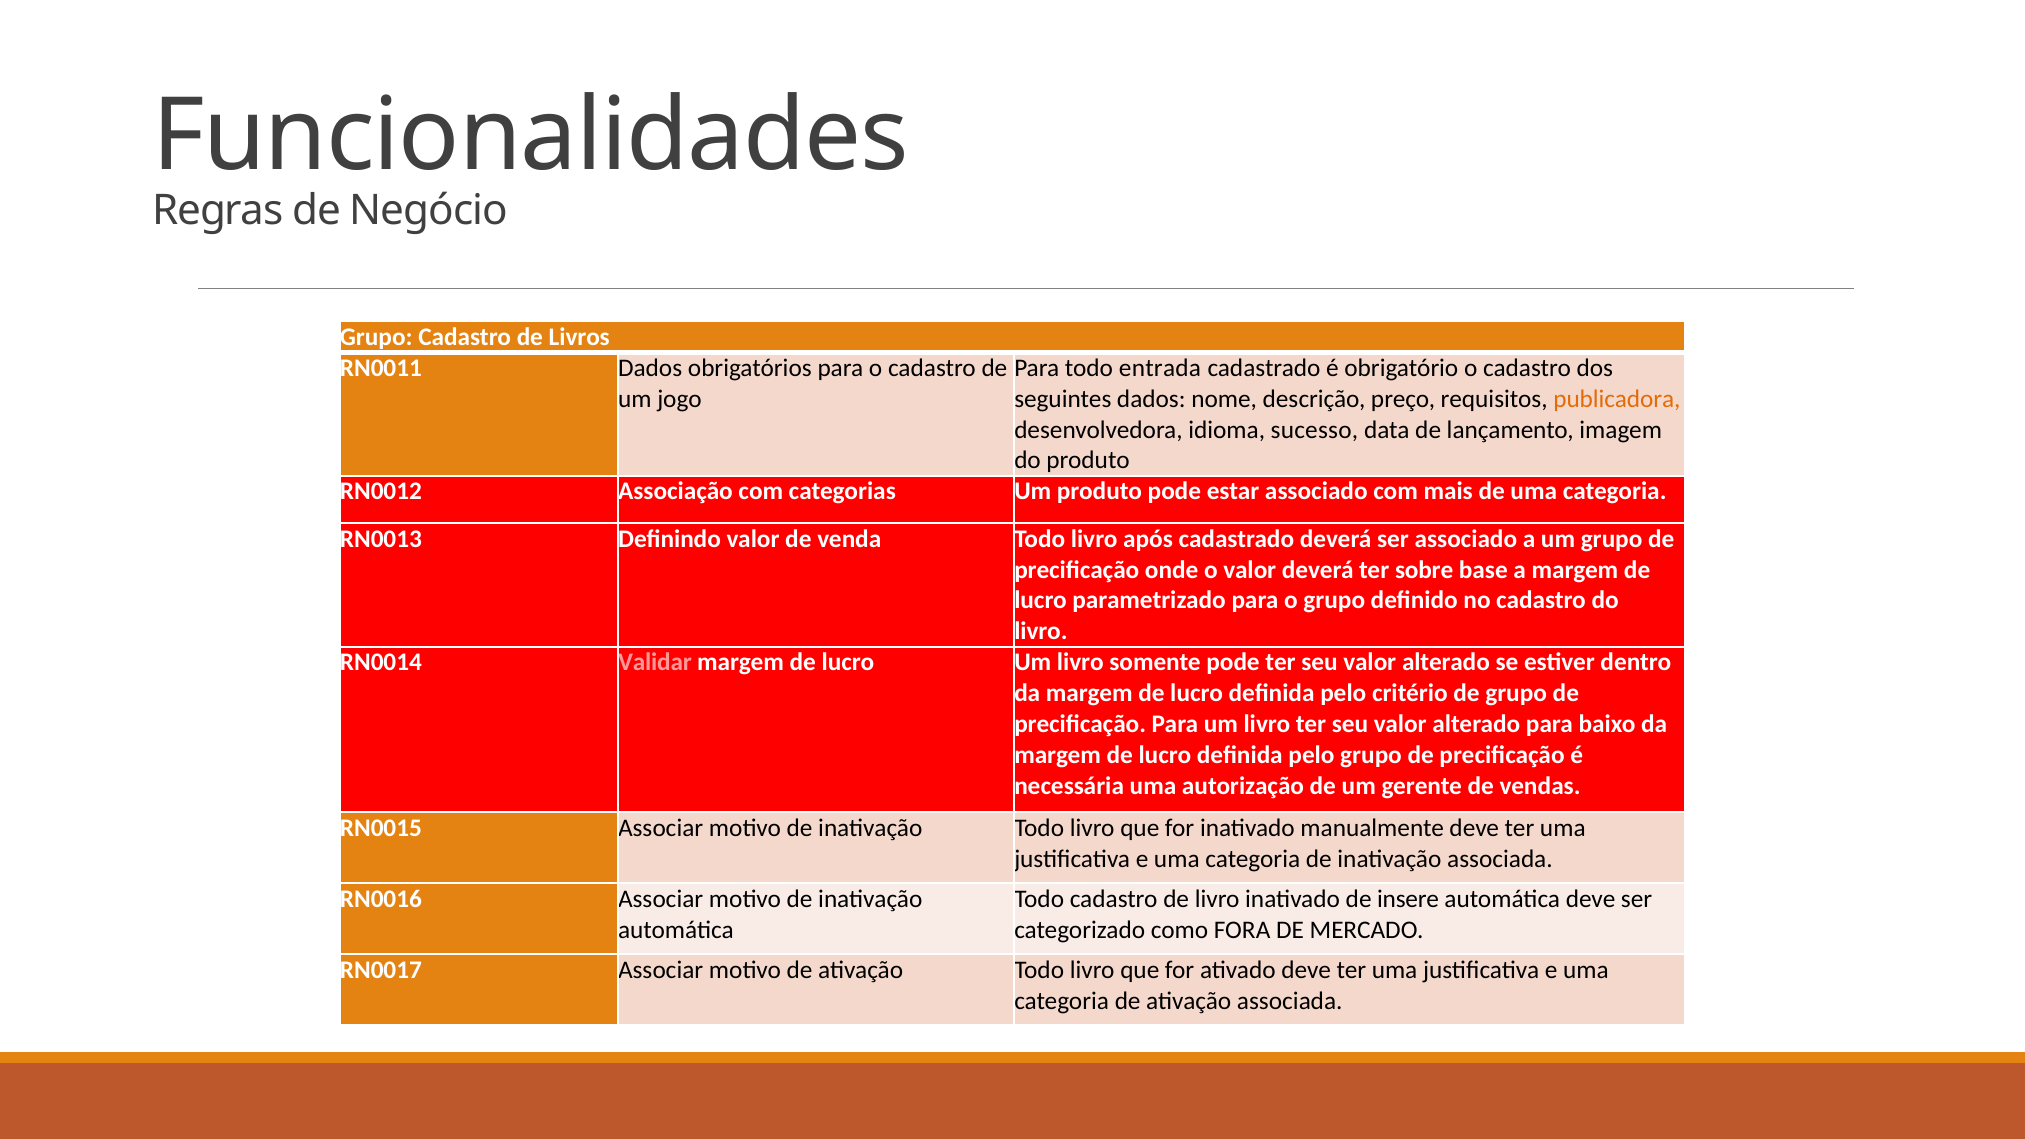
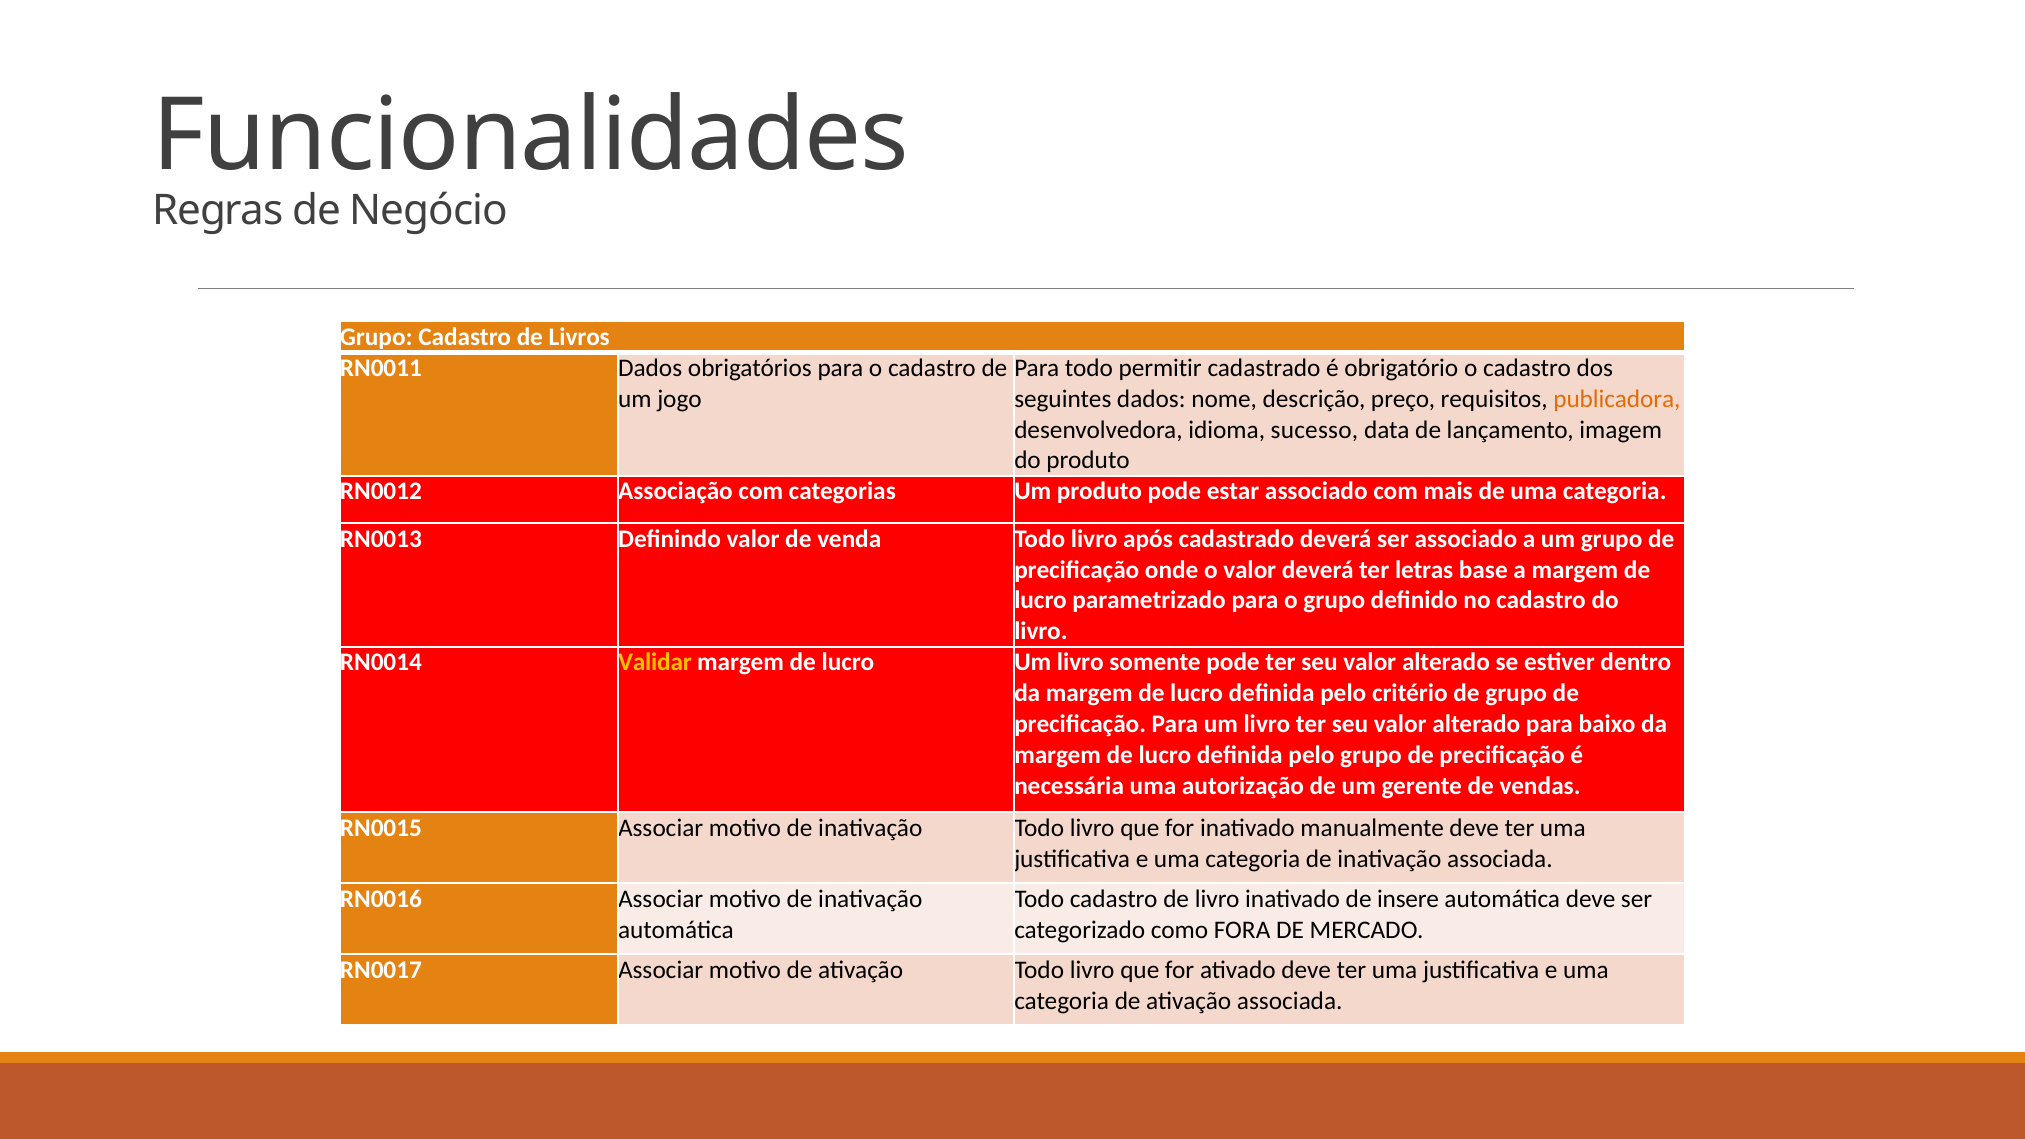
entrada: entrada -> permitir (1160, 368)
sobre: sobre -> letras (1424, 570)
Validar colour: pink -> yellow (655, 662)
